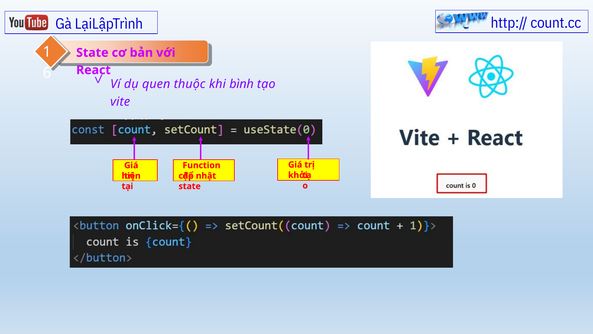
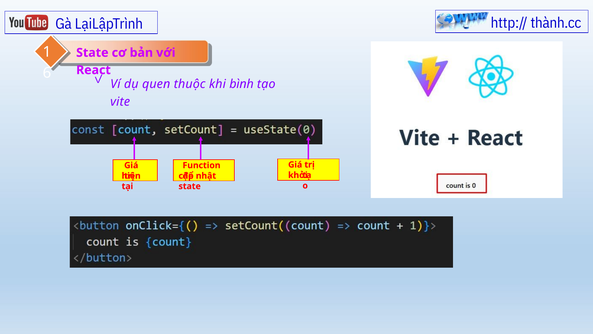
count.cc: count.cc -> thành.cc (556, 23)
